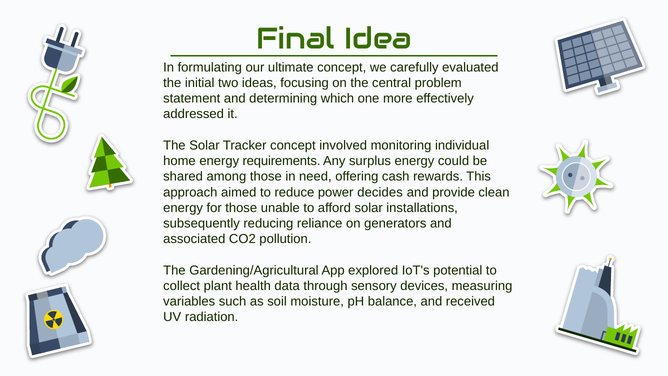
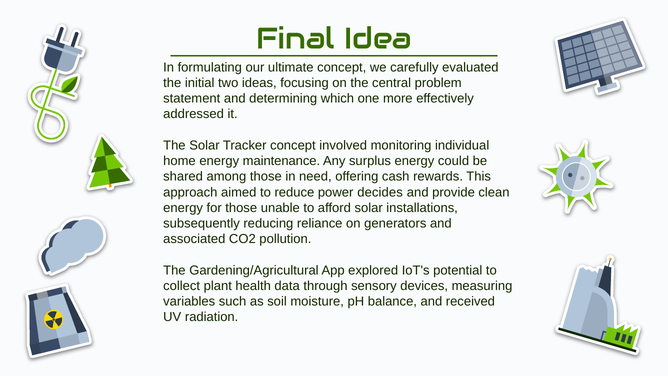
requirements: requirements -> maintenance (281, 161)
